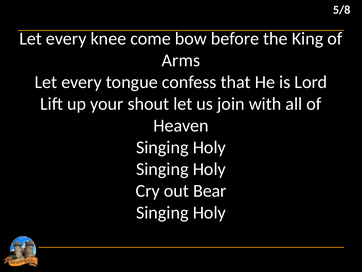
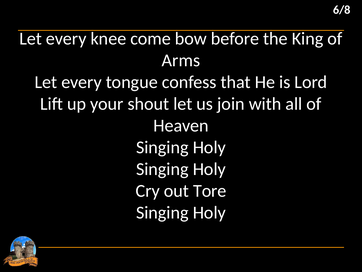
5/8: 5/8 -> 6/8 (342, 10)
Bear: Bear -> Tore (210, 191)
